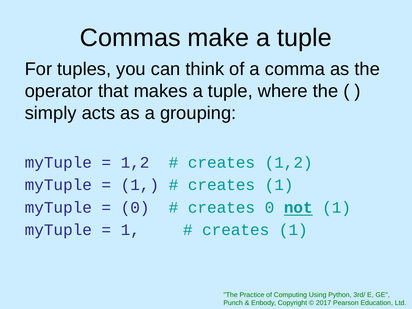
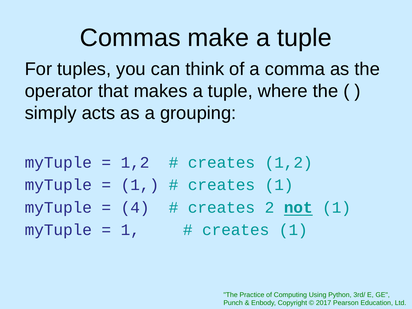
0: 0 -> 4 (135, 207)
creates 0: 0 -> 2 (269, 207)
